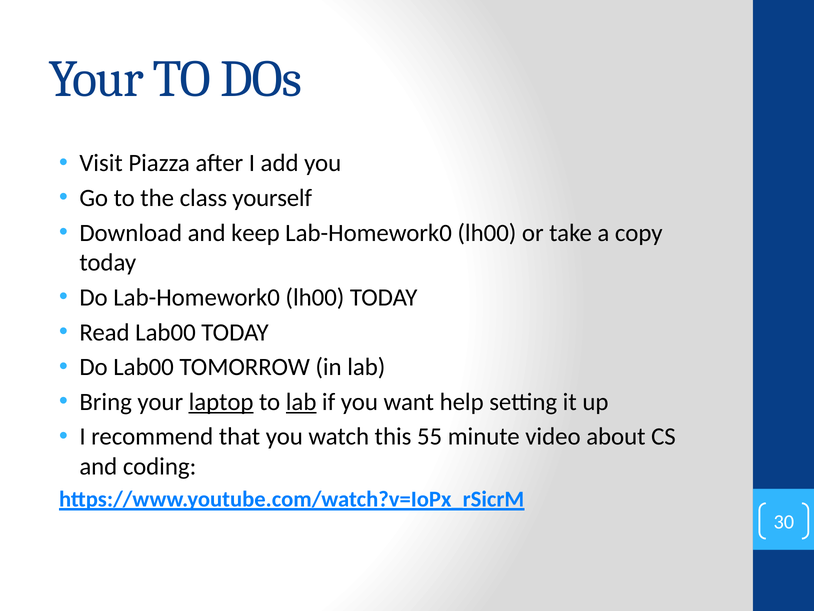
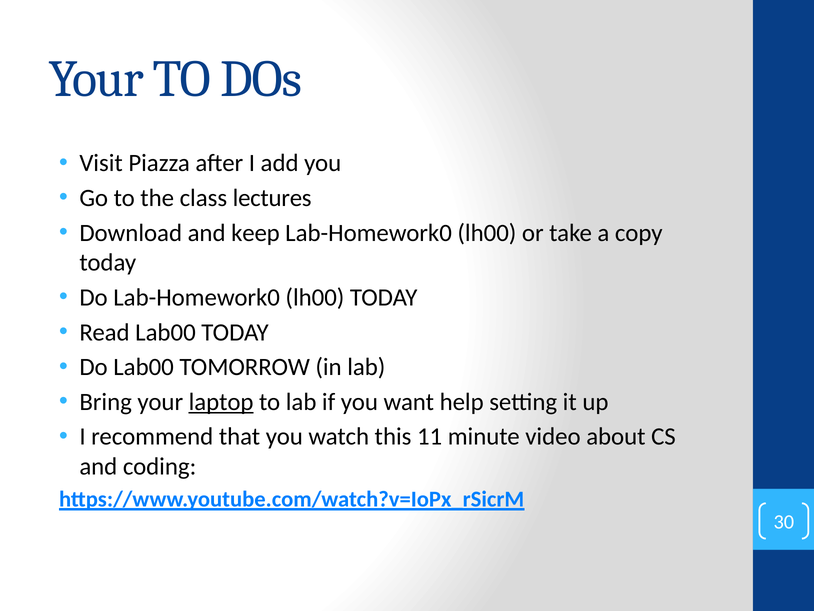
yourself: yourself -> lectures (272, 198)
lab underline: present -> none (301, 402)
55: 55 -> 11 (430, 436)
